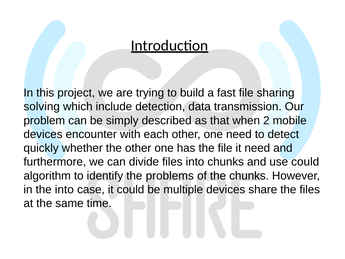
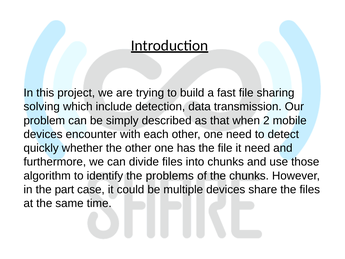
use could: could -> those (305, 162)
the into: into -> part (64, 189)
